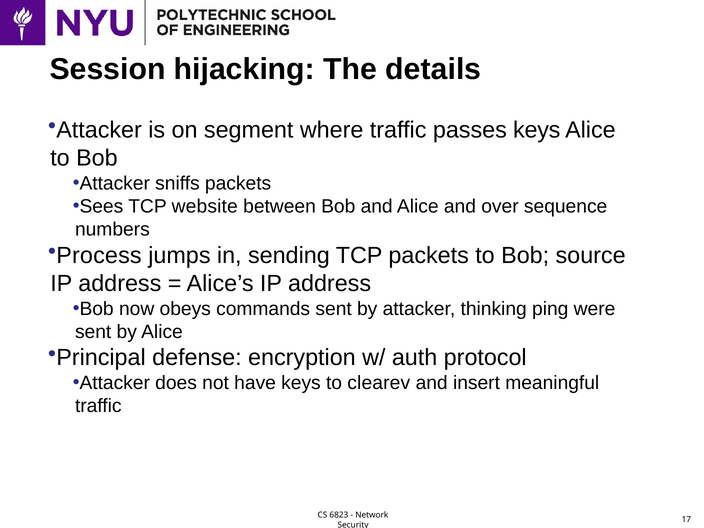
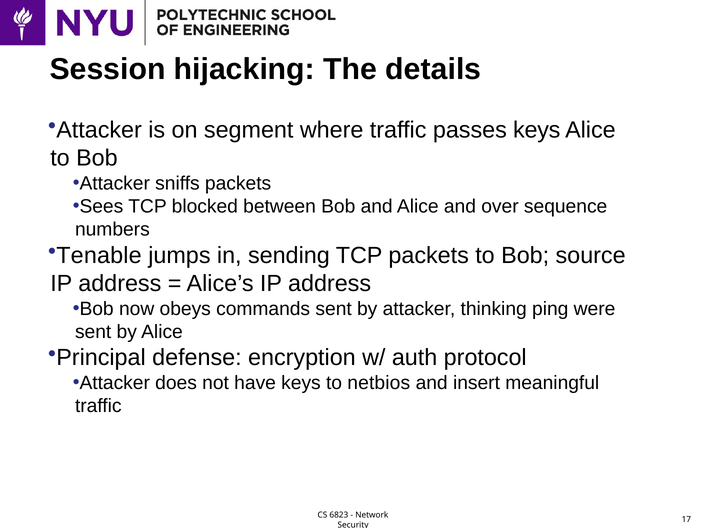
website: website -> blocked (205, 206)
Process: Process -> Tenable (99, 255)
clearev: clearev -> netbios (379, 383)
